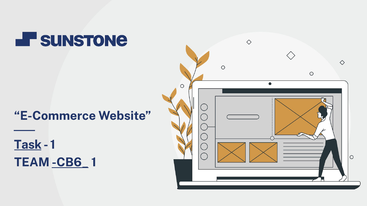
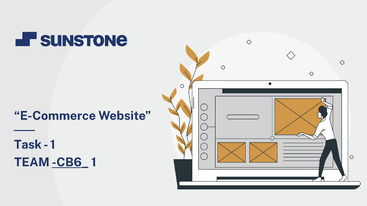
Task underline: present -> none (28, 145)
